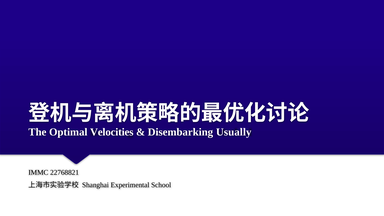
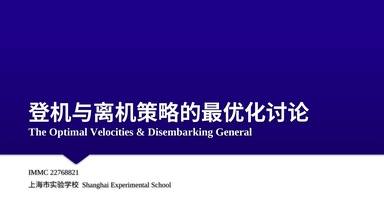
Usually: Usually -> General (234, 132)
